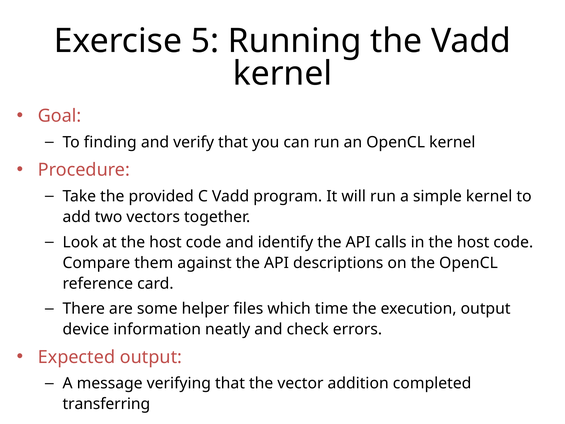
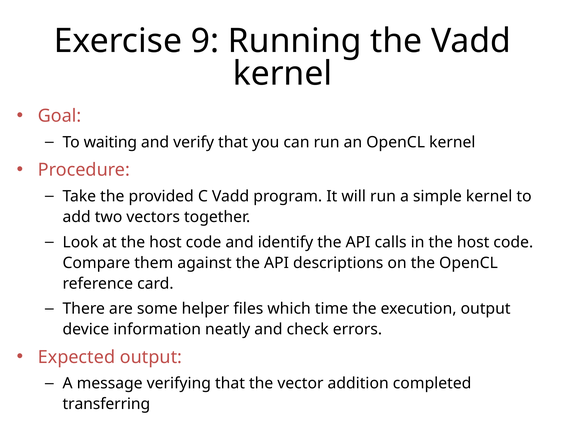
5: 5 -> 9 (205, 41)
finding: finding -> waiting (110, 142)
